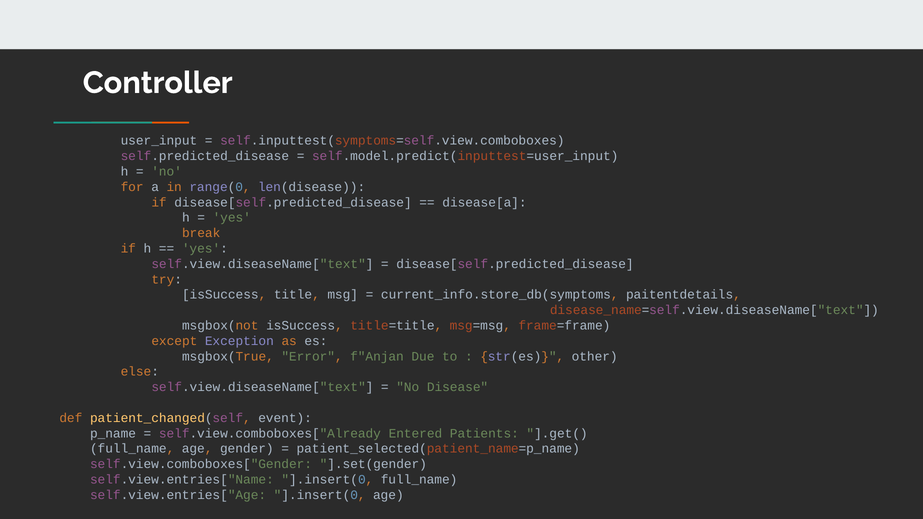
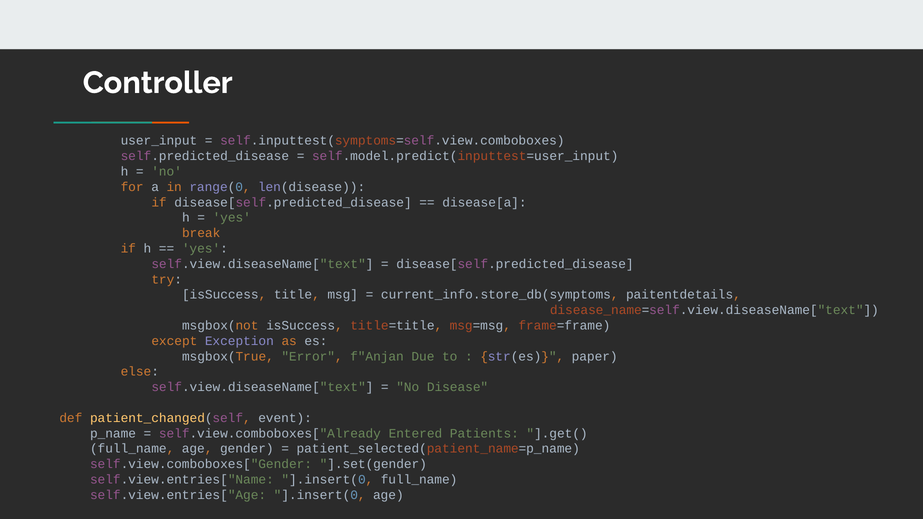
other: other -> paper (595, 356)
